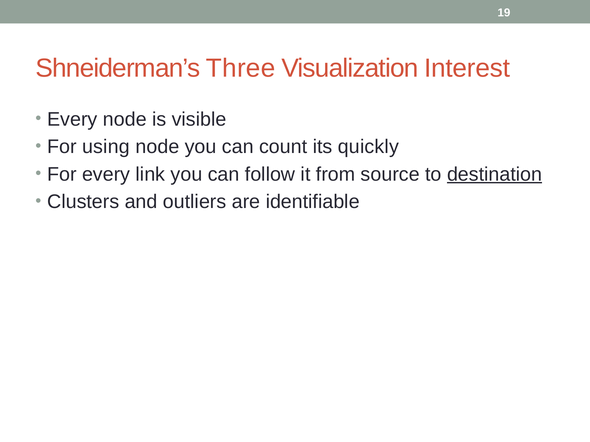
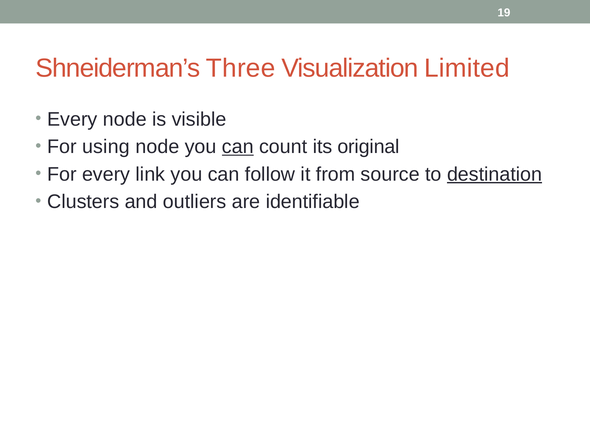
Interest: Interest -> Limited (467, 68)
can underline: none -> present (238, 147)
quickly: quickly -> original (369, 147)
